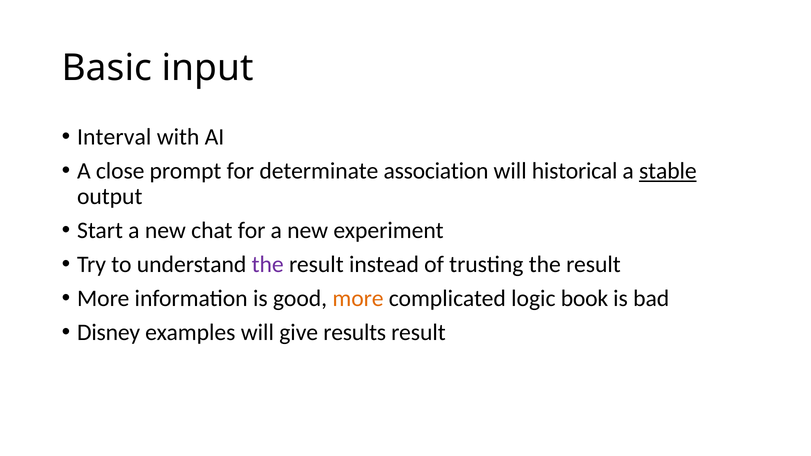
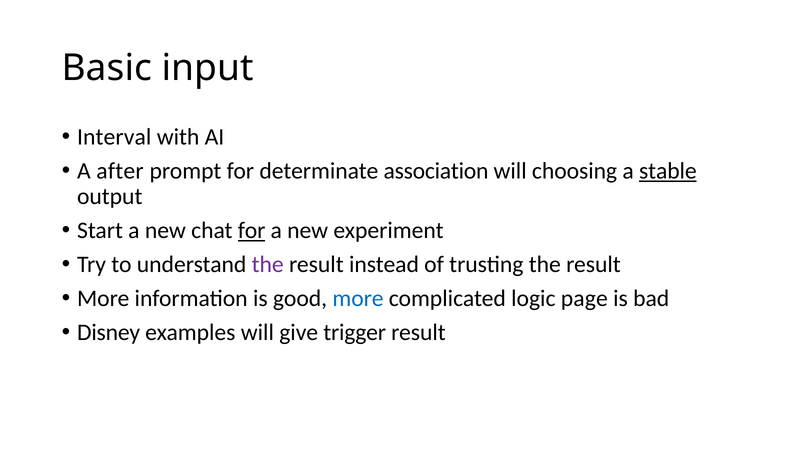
close: close -> after (120, 171)
historical: historical -> choosing (575, 171)
for underline: none -> present (252, 231)
more colour: orange -> blue (358, 299)
book: book -> page (584, 299)
results: results -> trigger (355, 333)
